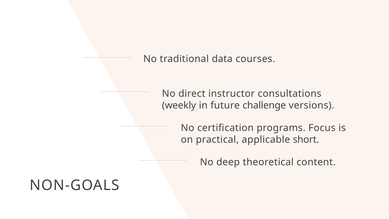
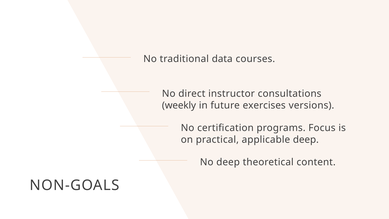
challenge: challenge -> exercises (264, 105)
applicable short: short -> deep (306, 139)
